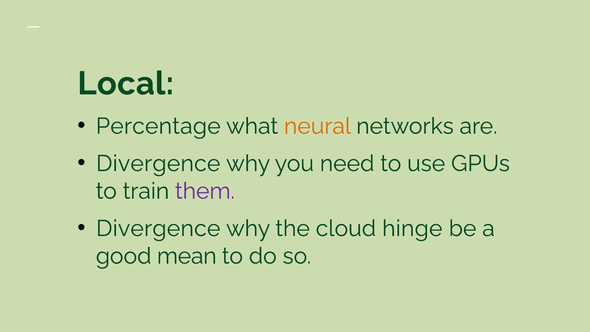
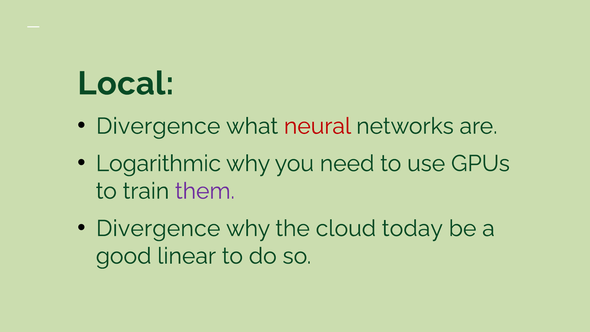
Percentage: Percentage -> Divergence (158, 126)
neural colour: orange -> red (318, 126)
Divergence: Divergence -> Logarithmic (158, 163)
hinge: hinge -> today (412, 228)
mean: mean -> linear (187, 256)
